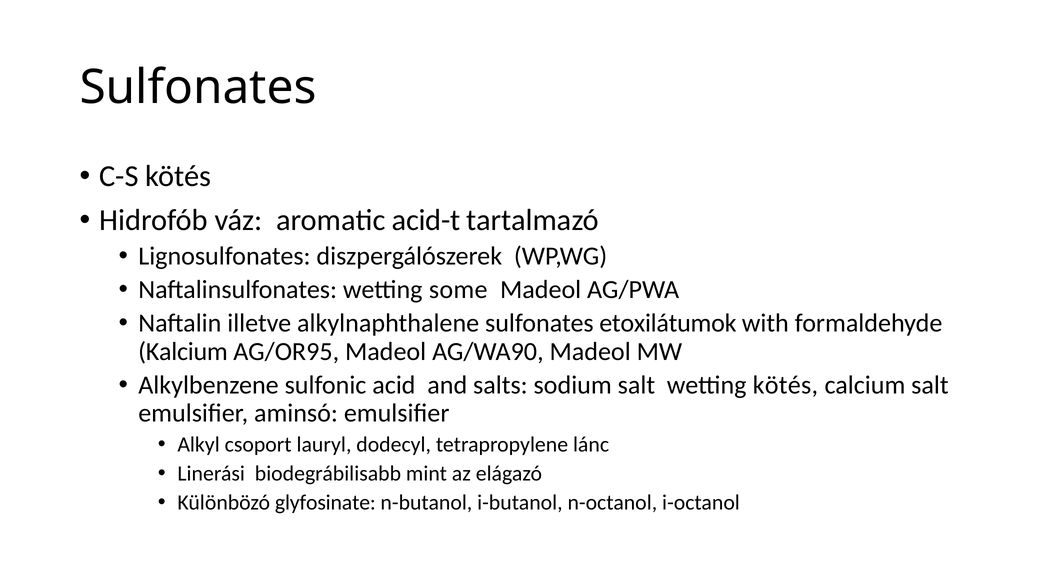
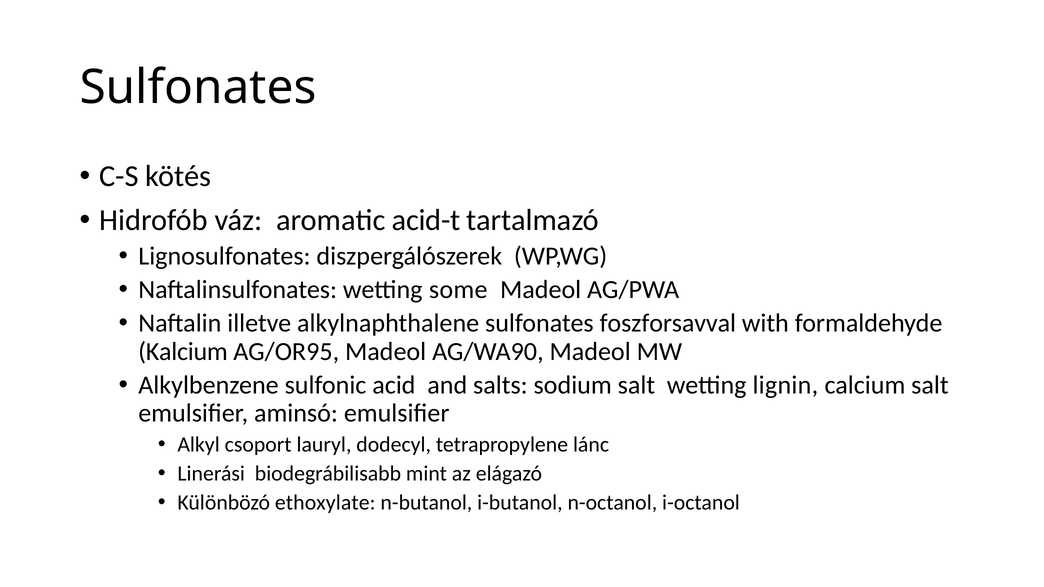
etoxilátumok: etoxilátumok -> foszforsavval (668, 323)
wetting kötés: kötés -> lignin (785, 385)
glyfosinate: glyfosinate -> ethoxylate (325, 503)
